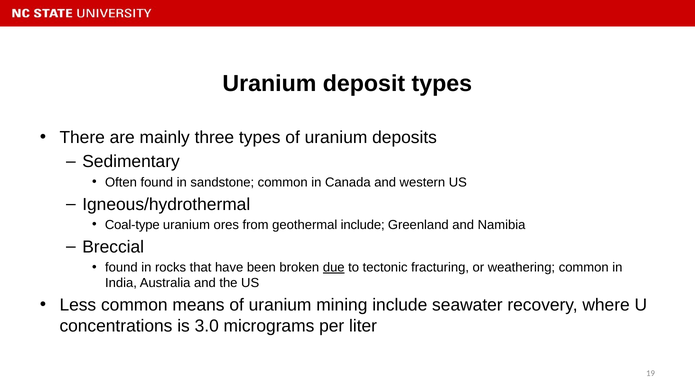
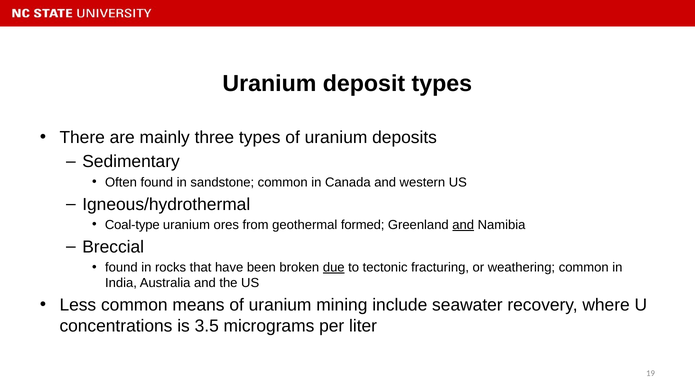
geothermal include: include -> formed (363, 225)
and underline: none -> present (463, 225)
3.0: 3.0 -> 3.5 (207, 326)
